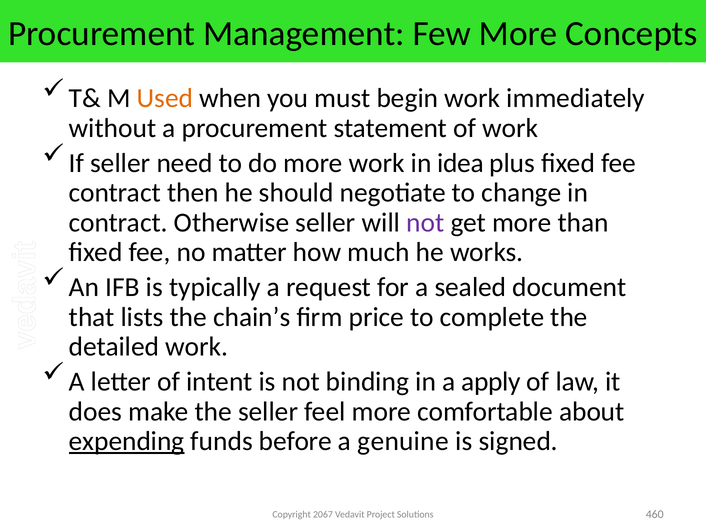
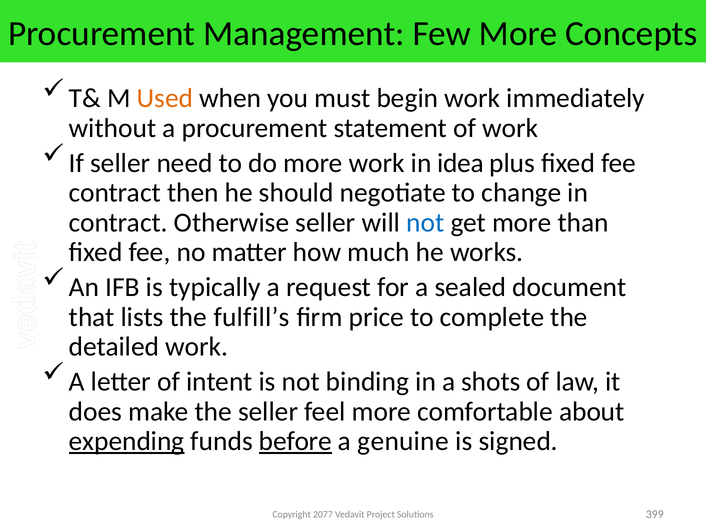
not colour: purple -> blue (425, 223)
chain’s: chain’s -> fulfill’s (252, 317)
apply: apply -> shots (491, 382)
before underline: none -> present (295, 442)
2067: 2067 -> 2077 (323, 515)
460: 460 -> 399 (655, 515)
